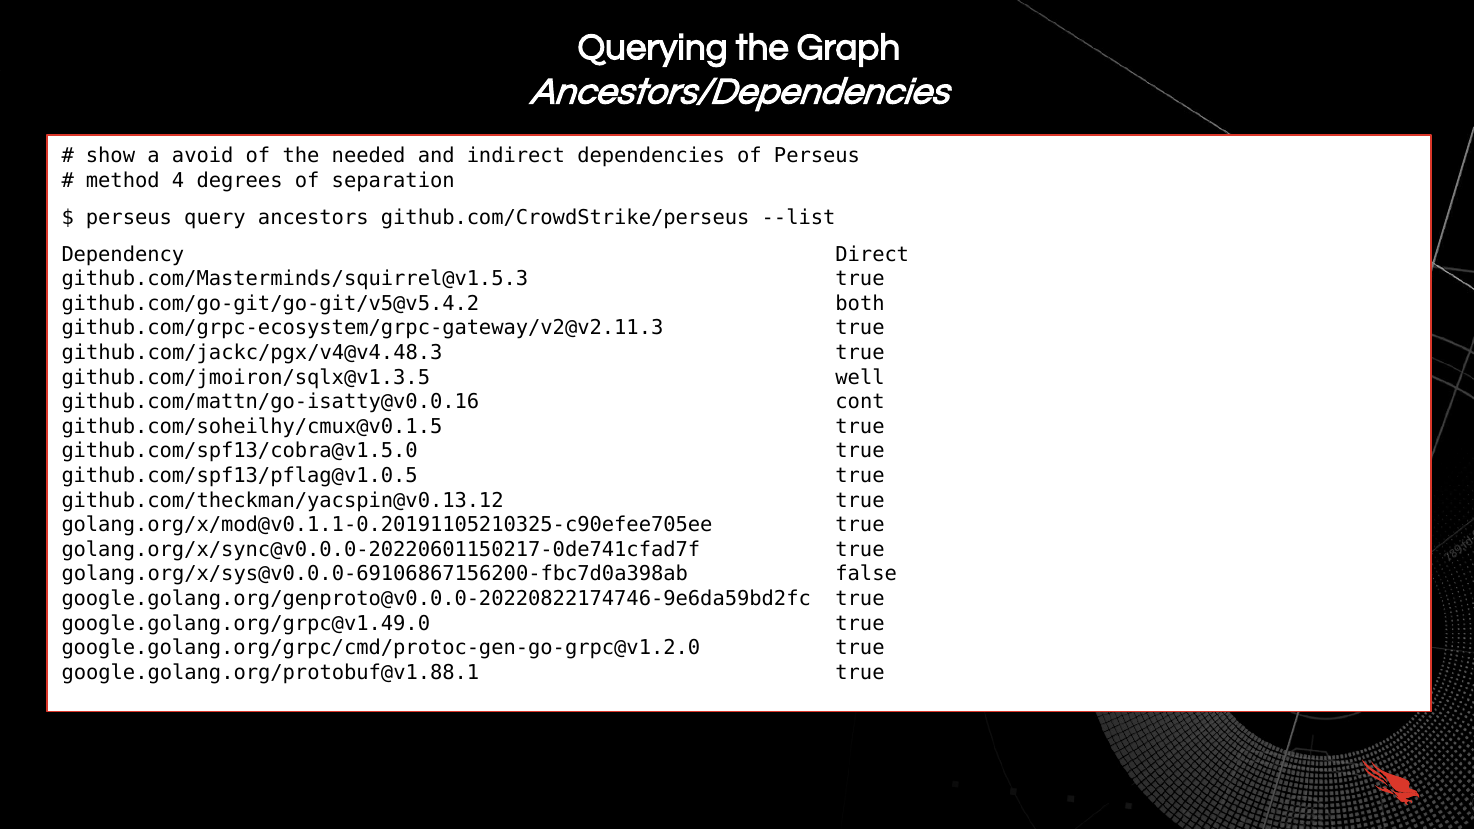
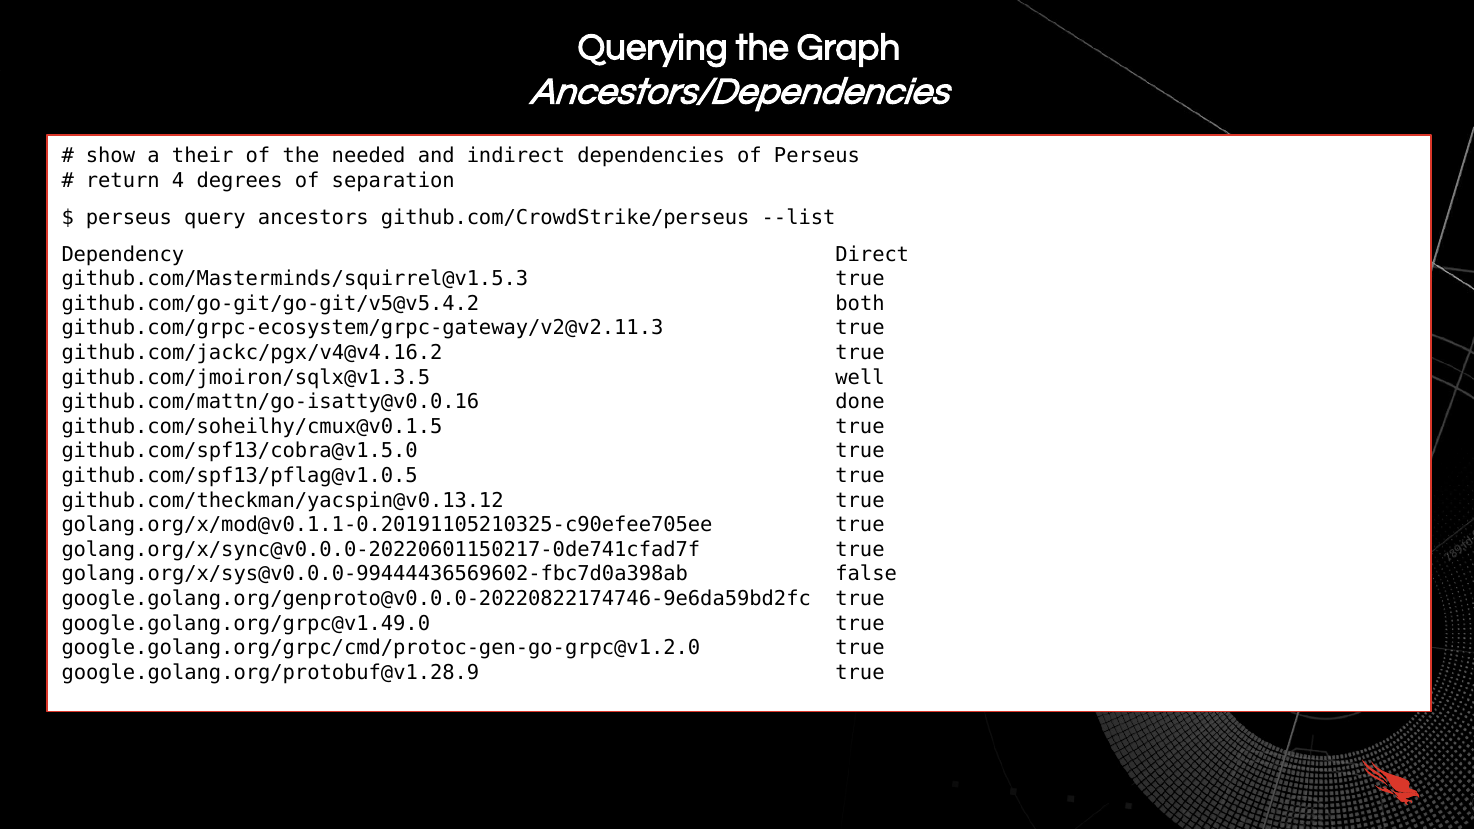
avoid: avoid -> their (203, 156)
method: method -> return (123, 181)
github.com/jackc/pgx/v4@v4.48.3: github.com/jackc/pgx/v4@v4.48.3 -> github.com/jackc/pgx/v4@v4.16.2 (252, 353)
cont: cont -> done (860, 402)
golang.org/x/sys@v0.0.0-69106867156200-fbc7d0a398ab: golang.org/x/sys@v0.0.0-69106867156200-fbc7d0a398ab -> golang.org/x/sys@v0.0.0-99444436569602-fbc7d0a398ab (375, 574)
google.golang.org/protobuf@v1.88.1: google.golang.org/protobuf@v1.88.1 -> google.golang.org/protobuf@v1.28.9 (270, 673)
